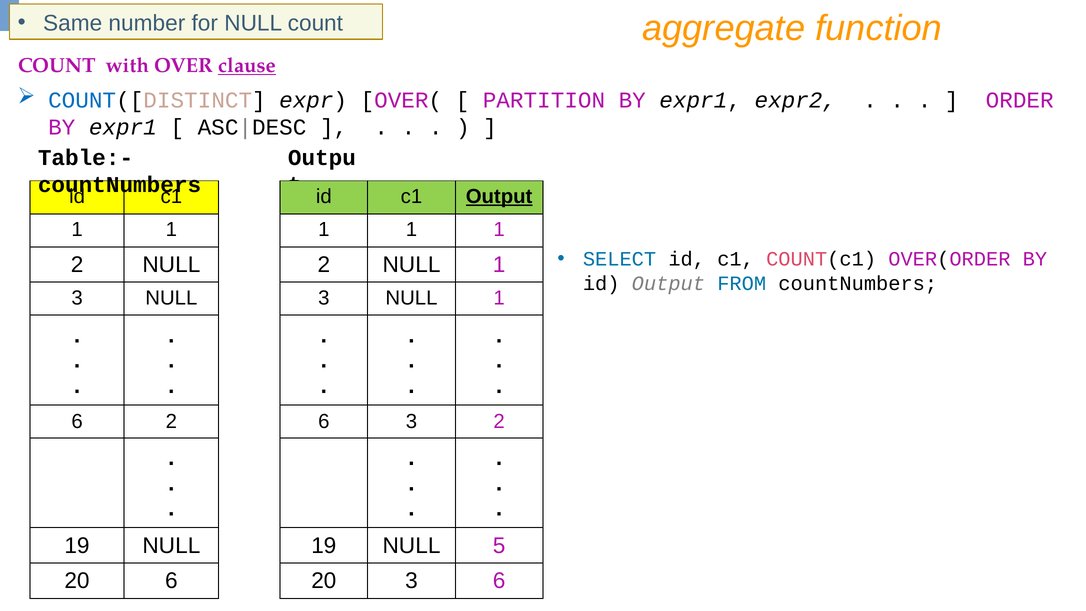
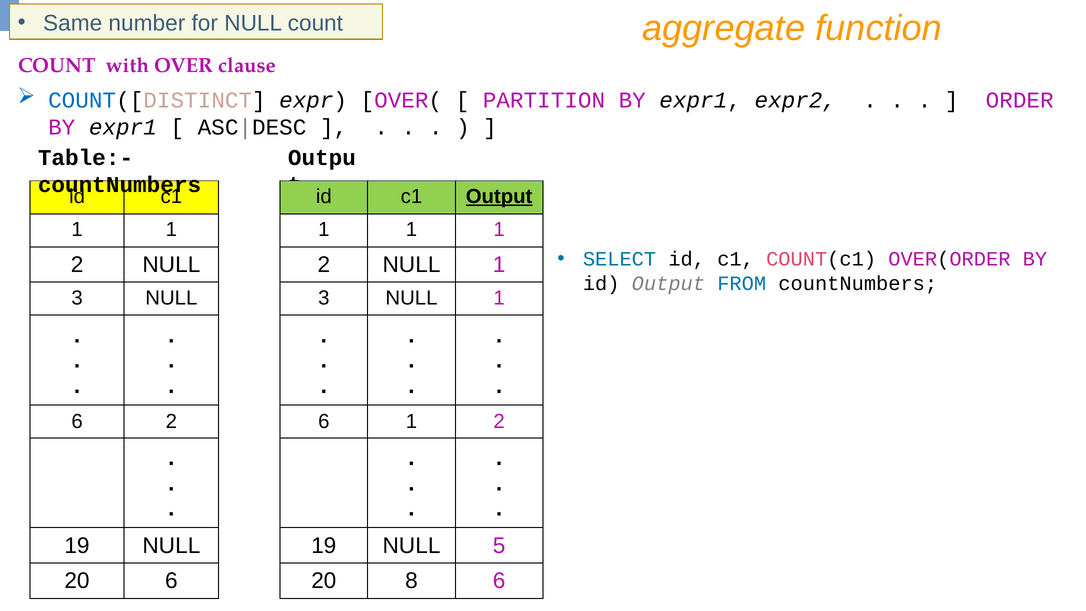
clause underline: present -> none (247, 66)
6 3: 3 -> 1 (411, 422)
20 3: 3 -> 8 (412, 581)
